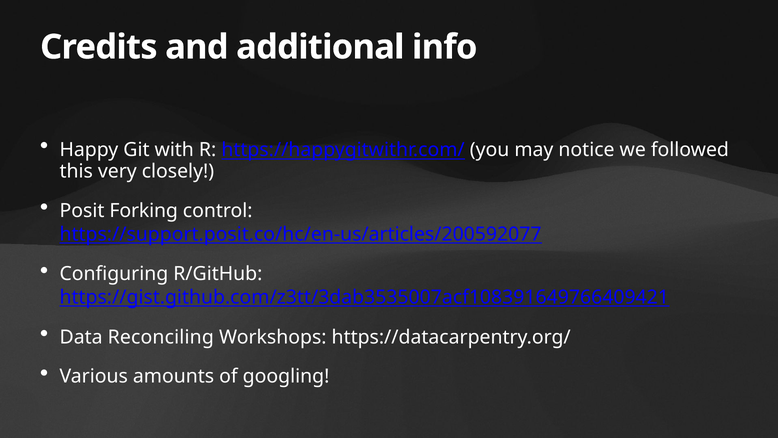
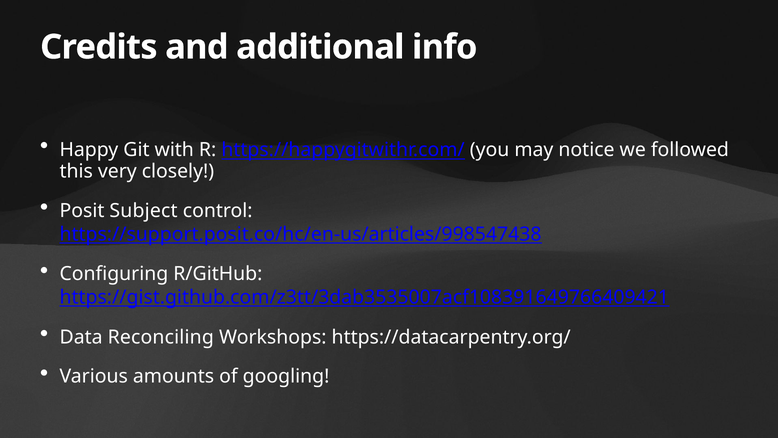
Forking: Forking -> Subject (144, 211)
https://support.posit.co/hc/en-us/articles/200592077: https://support.posit.co/hc/en-us/articles/200592077 -> https://support.posit.co/hc/en-us/articles/998547438 (301, 234)
